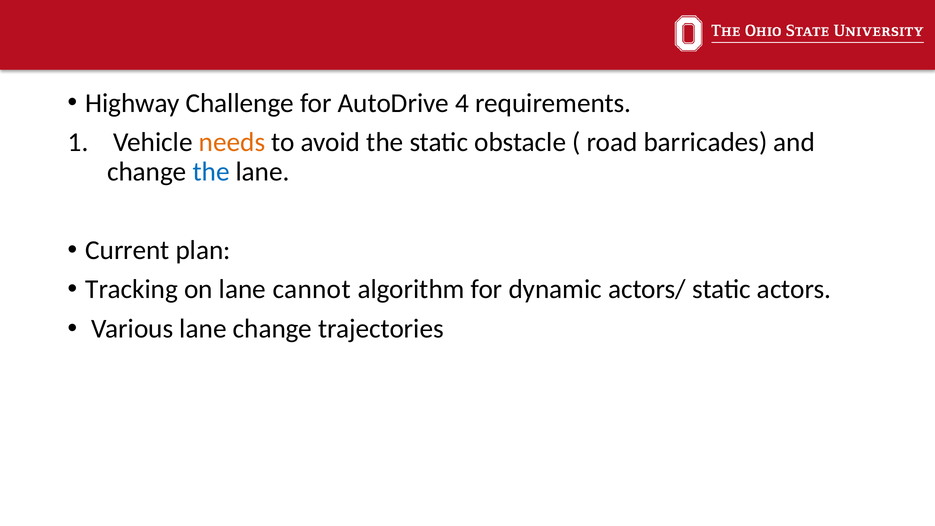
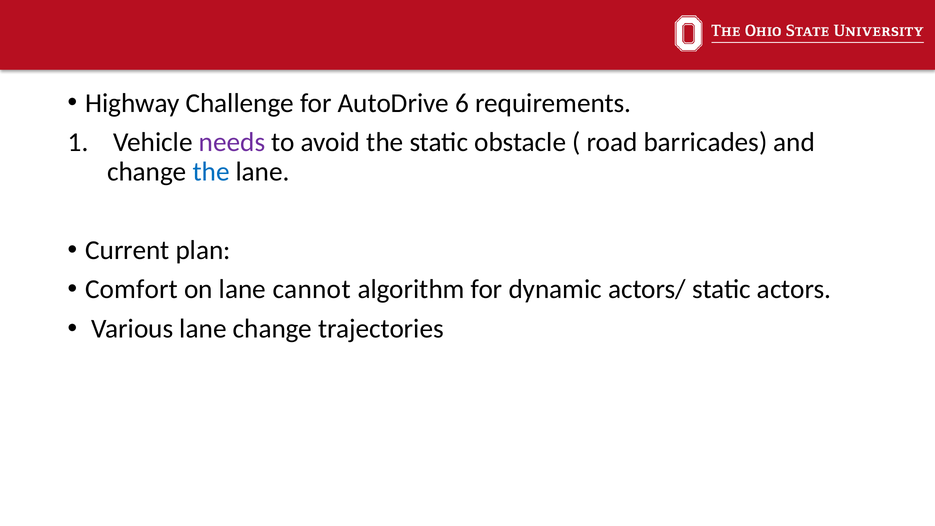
4: 4 -> 6 (462, 103)
needs colour: orange -> purple (232, 142)
Tracking: Tracking -> Comfort (132, 289)
